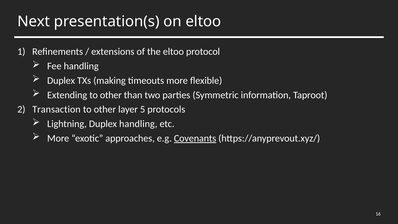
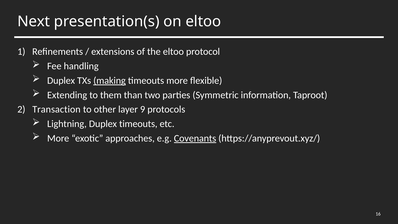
making underline: none -> present (110, 81)
Extending to other: other -> them (111, 95)
5: 5 -> 9 (143, 109)
Duplex handling: handling -> timeouts (138, 124)
